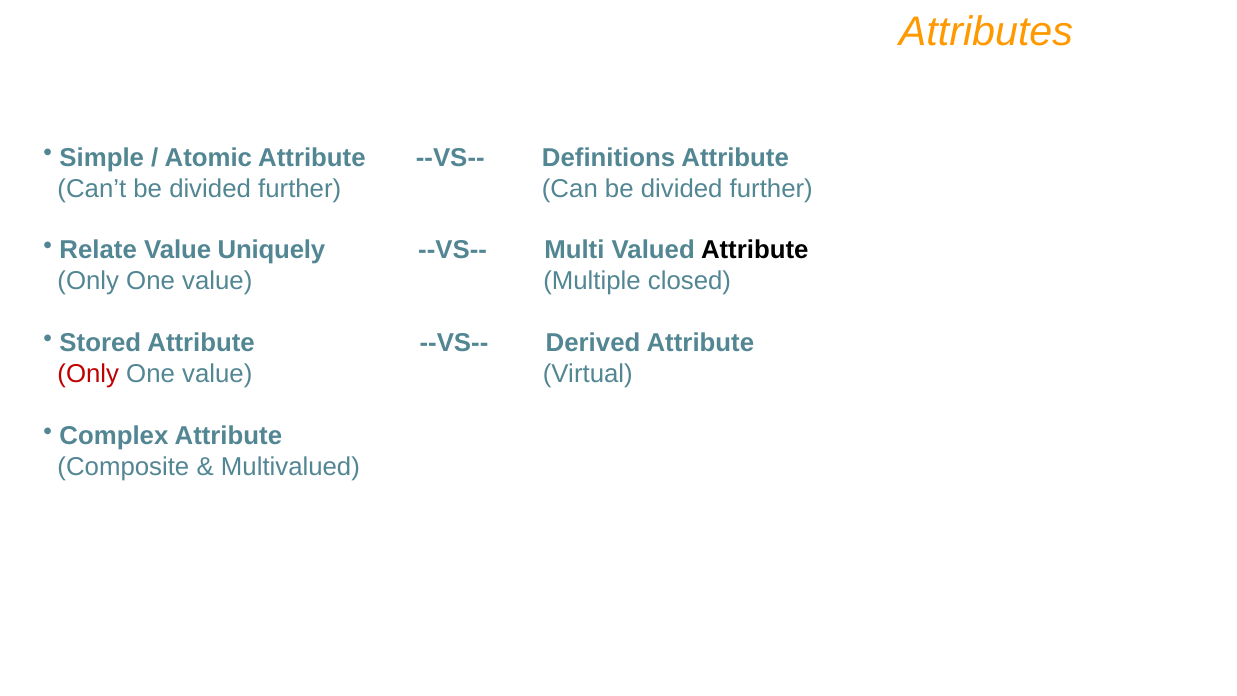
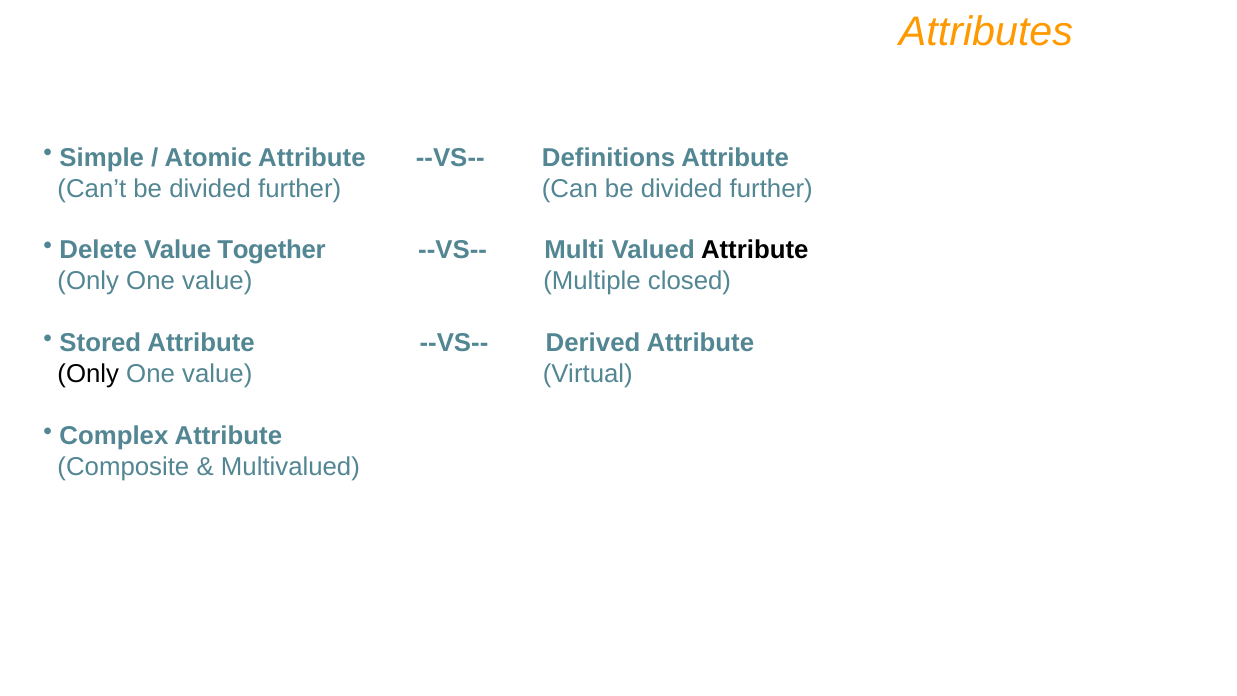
Relate: Relate -> Delete (98, 250)
Uniquely: Uniquely -> Together (271, 250)
Only colour: red -> black (88, 374)
